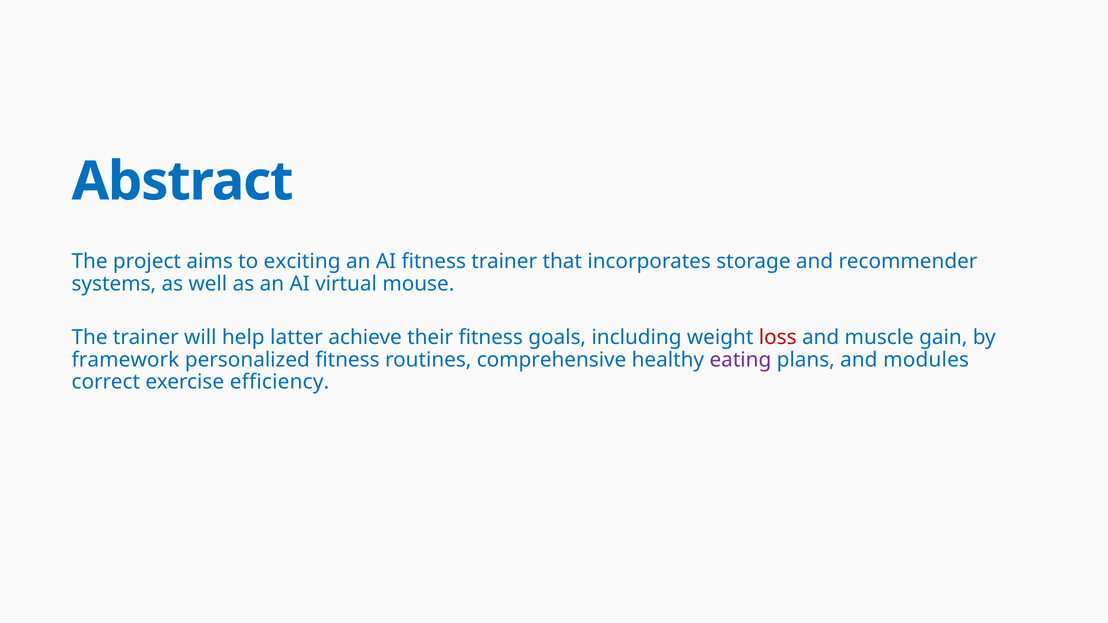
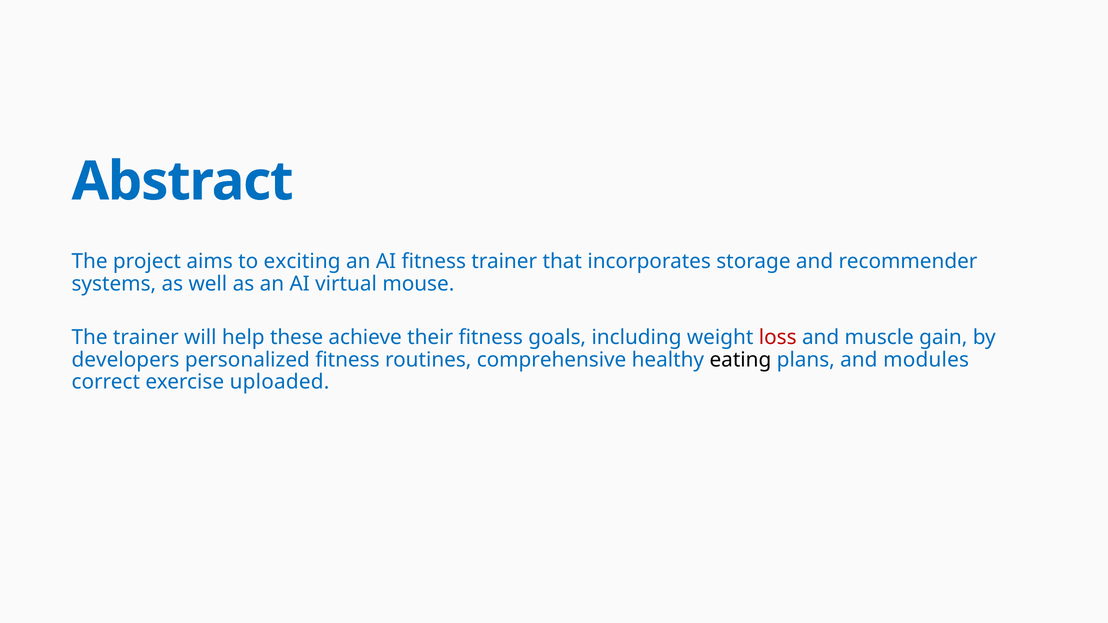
latter: latter -> these (297, 337)
framework: framework -> developers (125, 360)
eating colour: purple -> black (740, 360)
efficiency: efficiency -> uploaded (280, 382)
